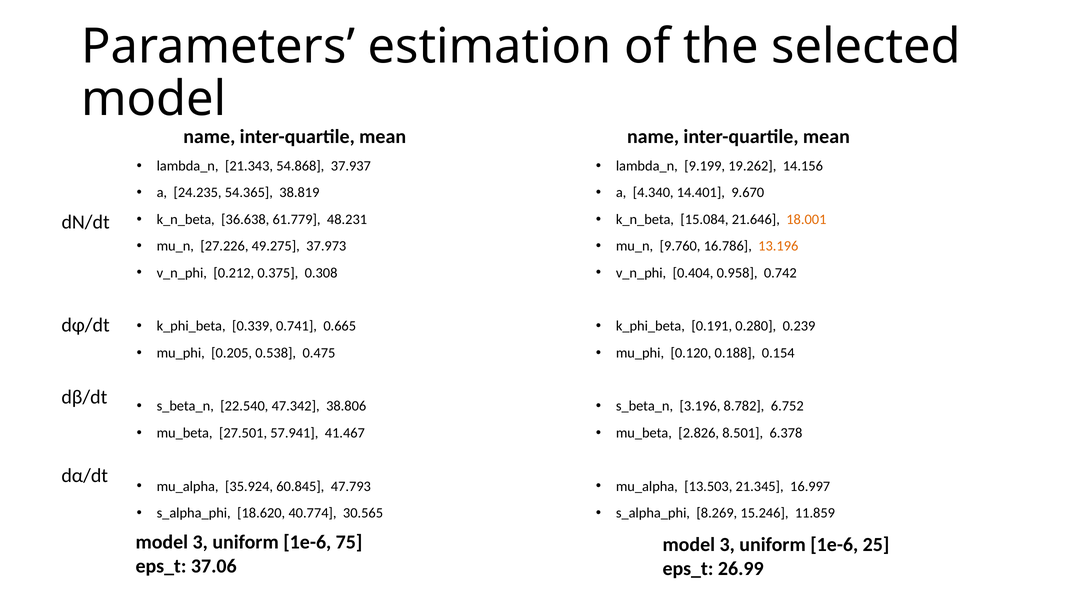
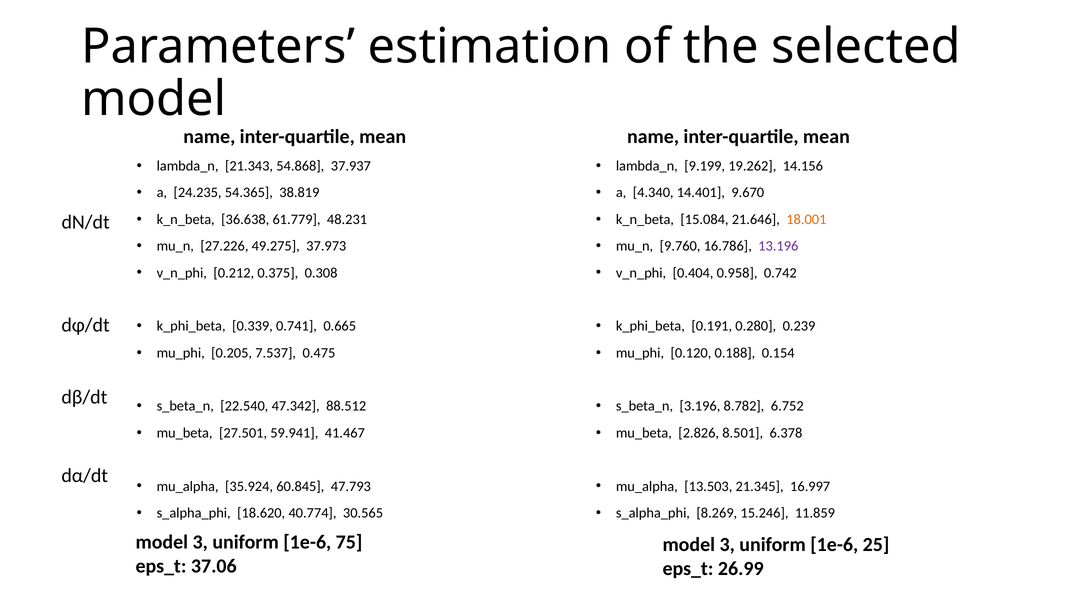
13.196 colour: orange -> purple (778, 246)
0.538: 0.538 -> 7.537 (276, 353)
38.806: 38.806 -> 88.512 (346, 406)
57.941: 57.941 -> 59.941 (294, 433)
